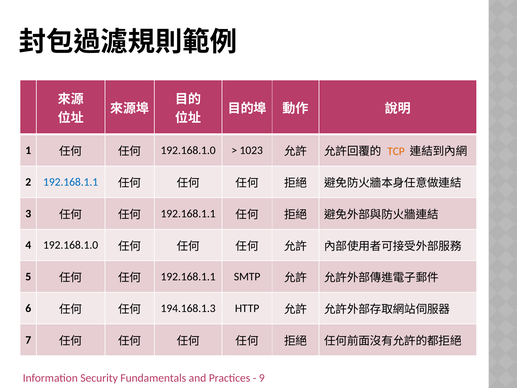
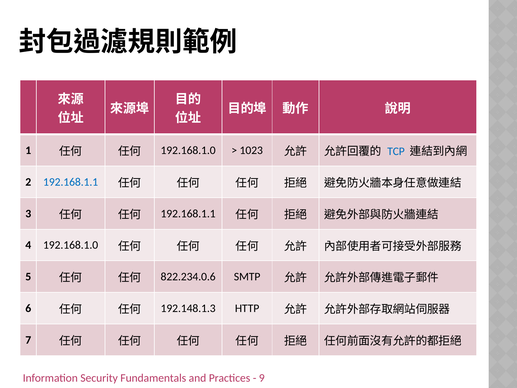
TCP colour: orange -> blue (396, 151)
192.168.1.1: 192.168.1.1 -> 822.234.0.6 (188, 277)
194.168.1.3: 194.168.1.3 -> 192.148.1.3 (188, 308)
